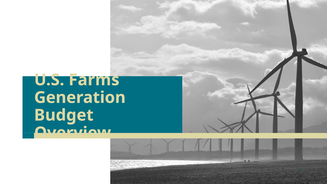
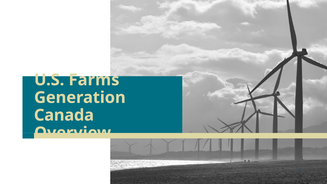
Budget: Budget -> Canada (64, 115)
